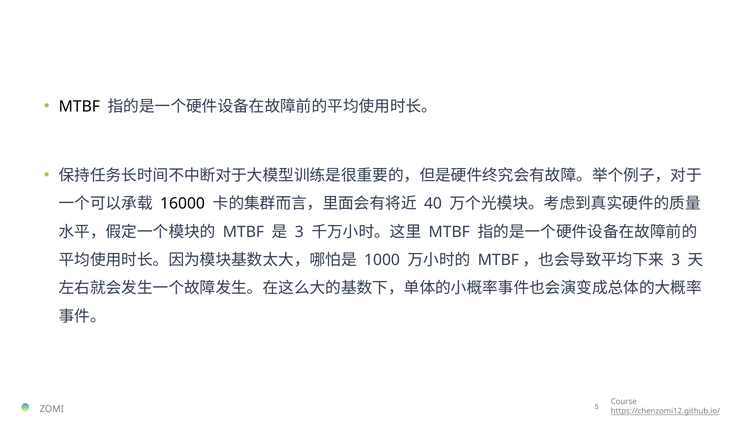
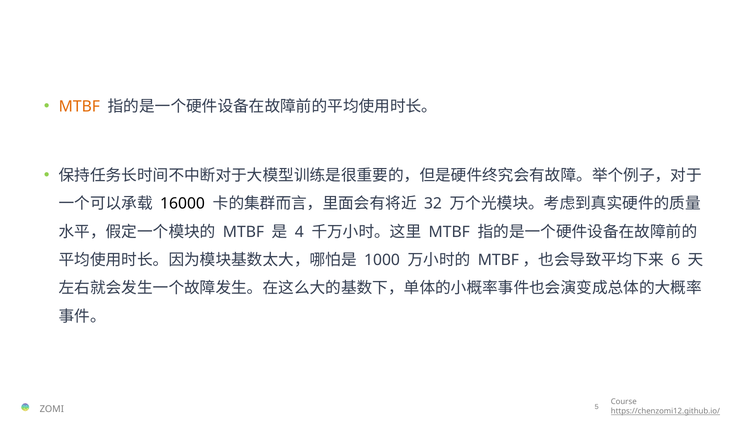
MTBF colour: black -> orange (79, 107)
40: 40 -> 32 (433, 204)
3: 3 -> 4 (299, 232)
3: 3 -> 6 (676, 260)
